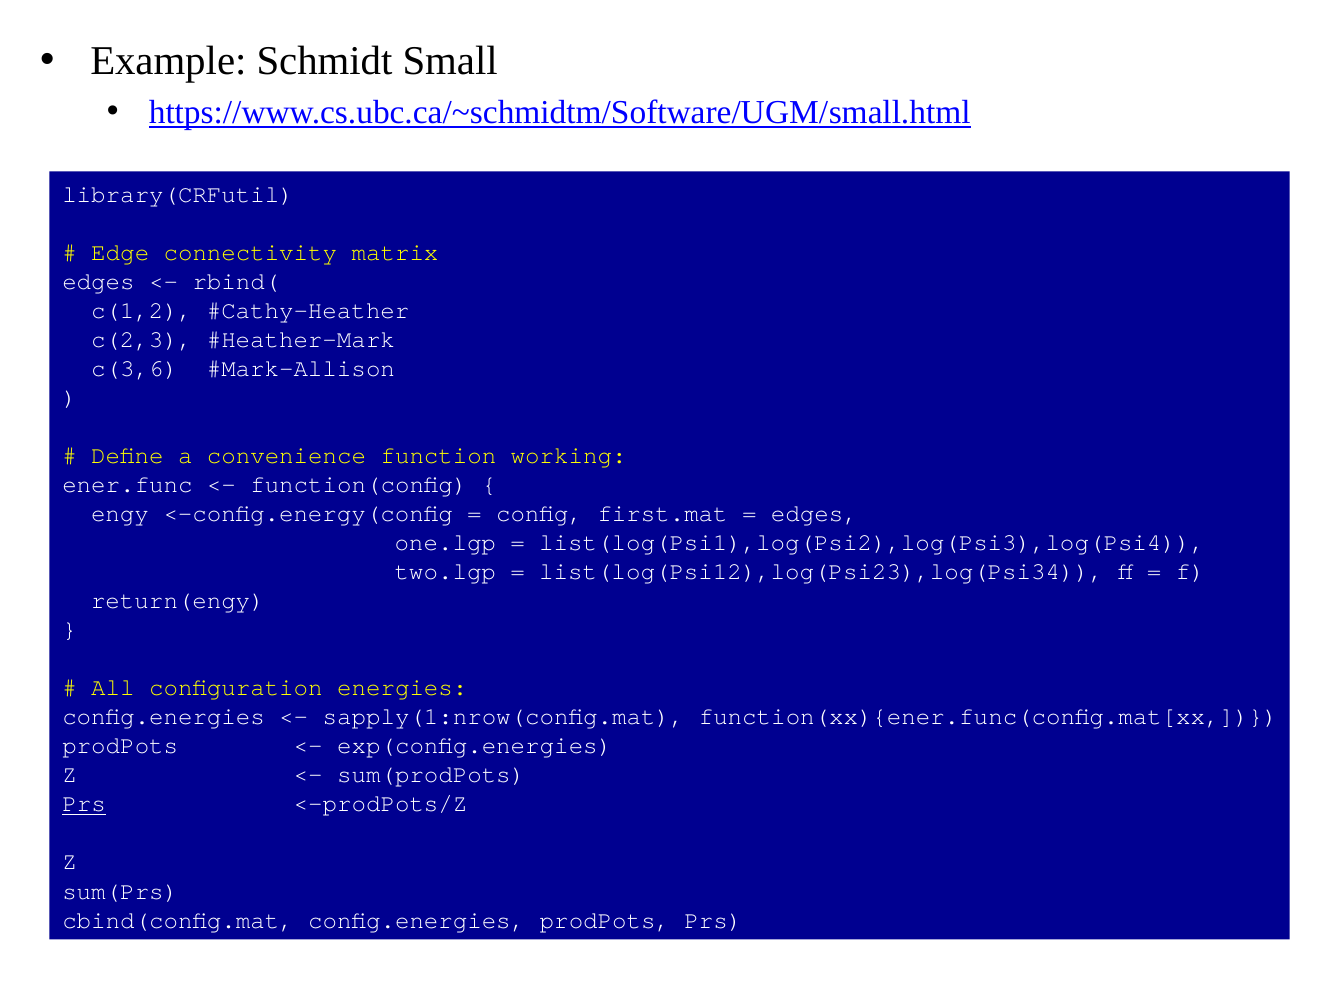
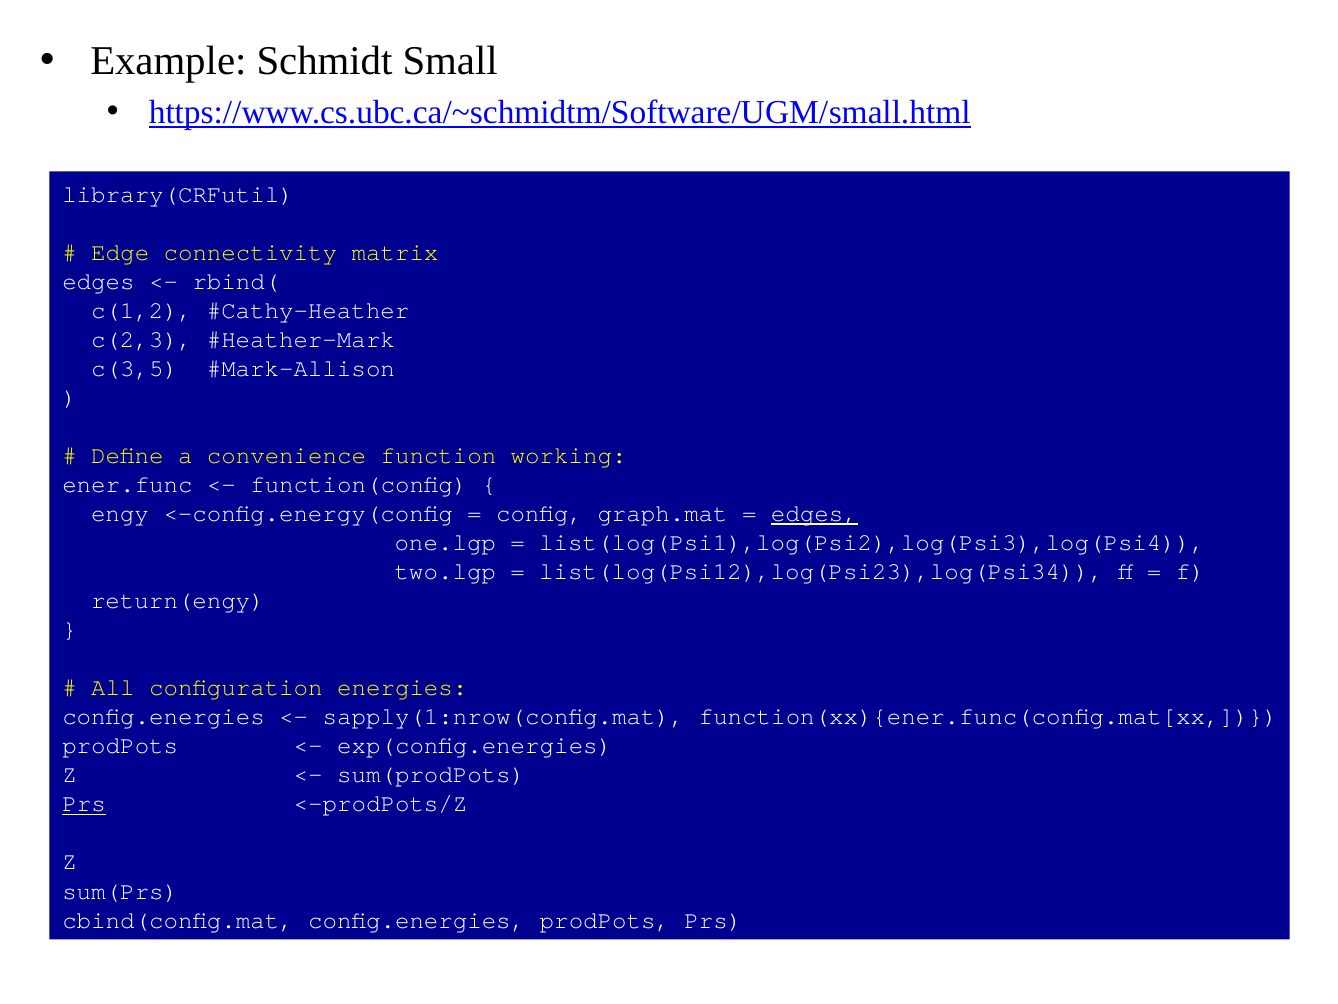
c(3,6: c(3,6 -> c(3,5 (135, 368)
first.mat: first.mat -> graph.mat (663, 513)
edges underline: none -> present (814, 513)
